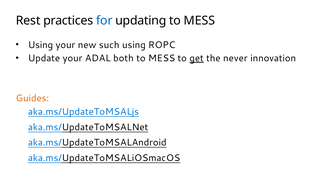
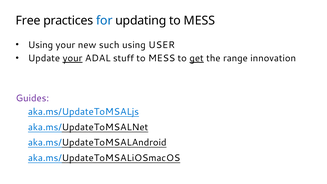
Rest: Rest -> Free (28, 20)
ROPC: ROPC -> USER (162, 45)
your underline: none -> present (72, 58)
both: both -> stuff (124, 58)
never: never -> range (235, 58)
Guides colour: orange -> purple (32, 98)
